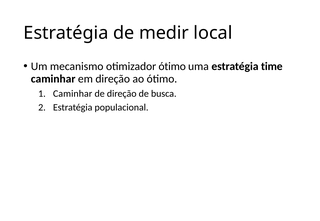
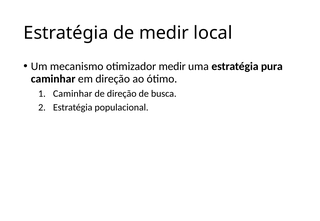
otimizador ótimo: ótimo -> medir (172, 67)
time: time -> pura (272, 67)
